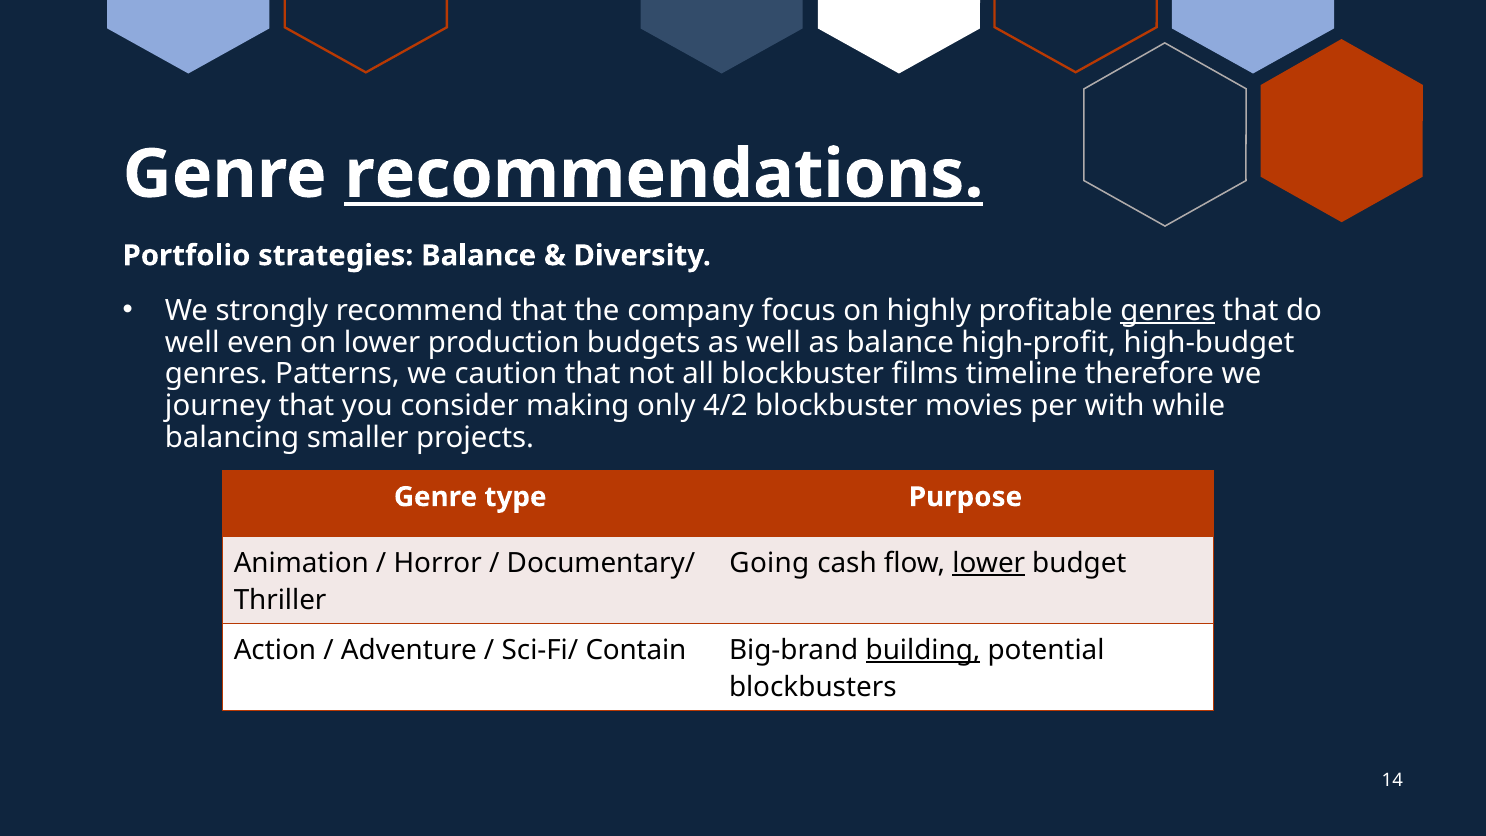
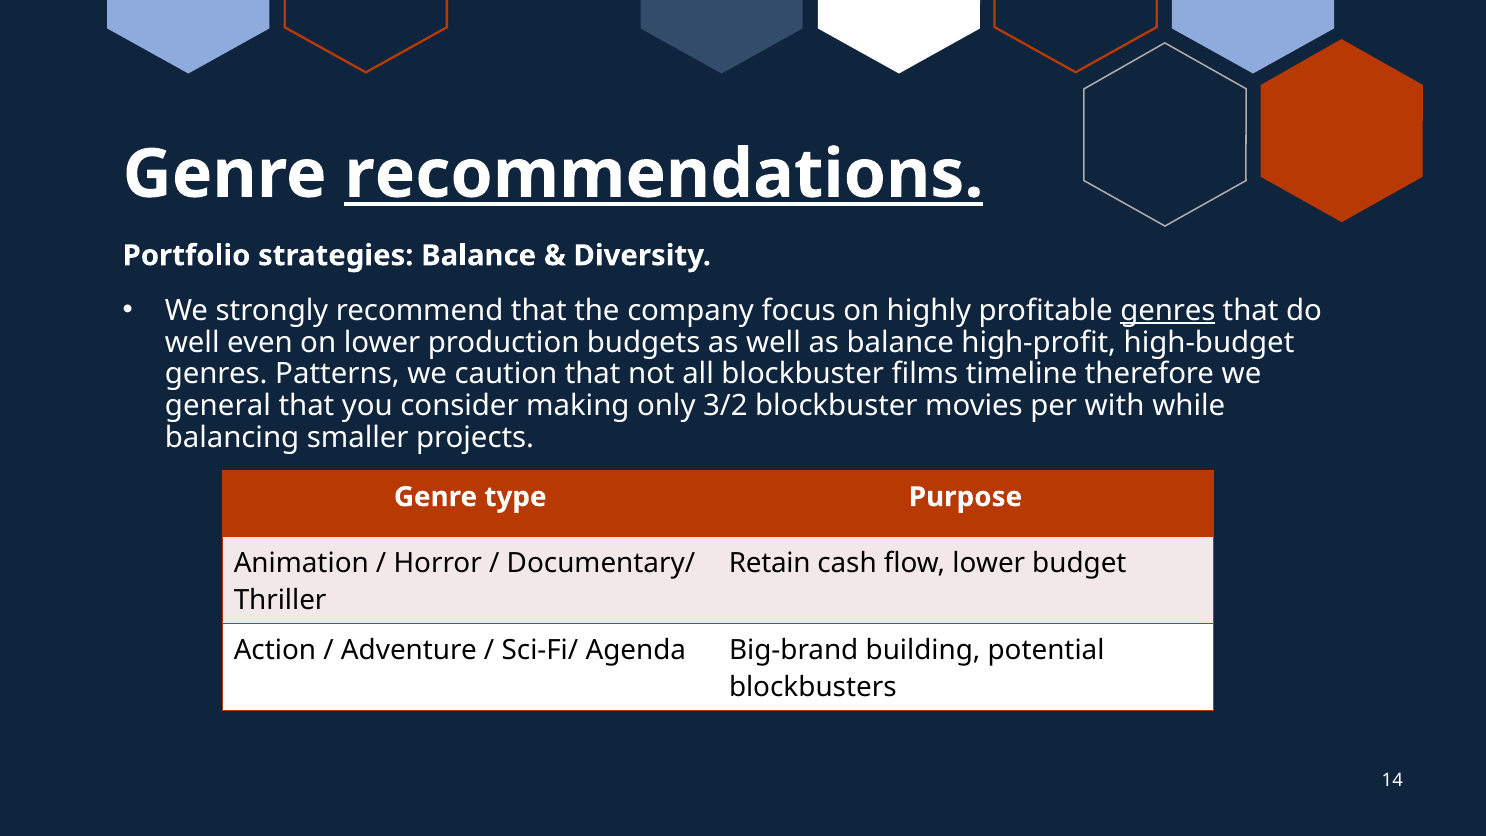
journey: journey -> general (218, 406)
4/2: 4/2 -> 3/2 (725, 406)
Going: Going -> Retain (770, 563)
lower underline: present -> none (989, 563)
Contain: Contain -> Agenda (636, 650)
building underline: present -> none (923, 650)
